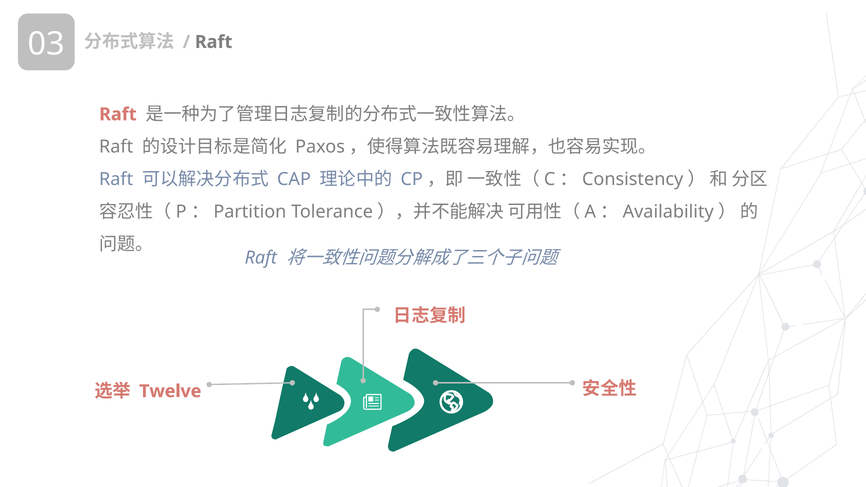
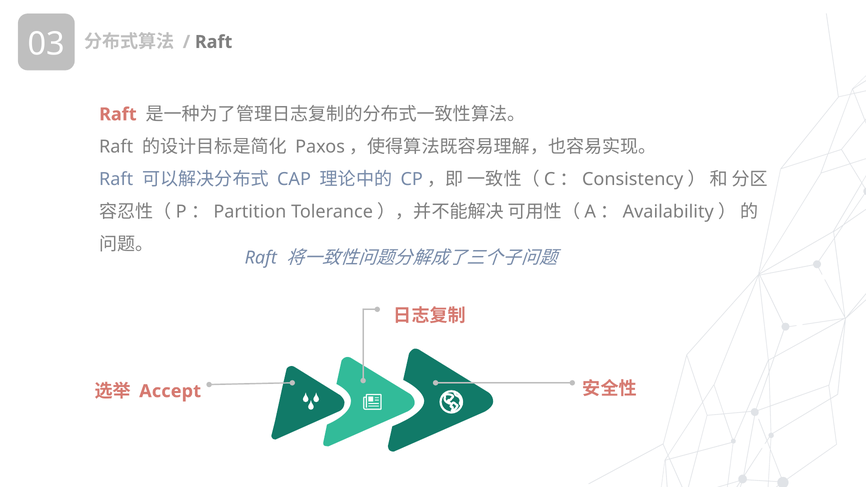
Twelve: Twelve -> Accept (170, 391)
